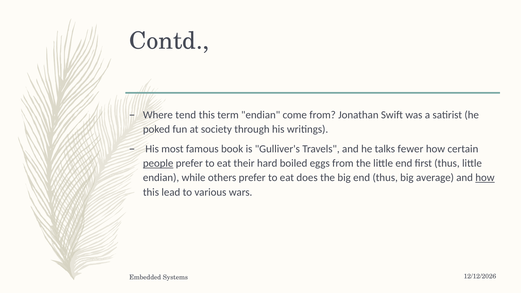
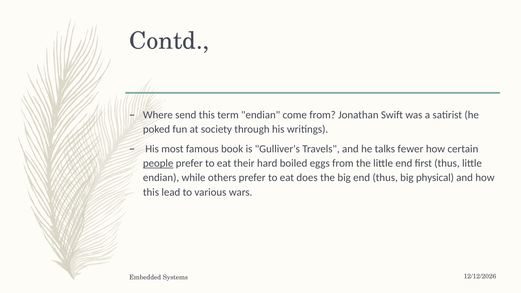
tend: tend -> send (186, 115)
average: average -> physical (435, 178)
how underline: present -> none (485, 178)
